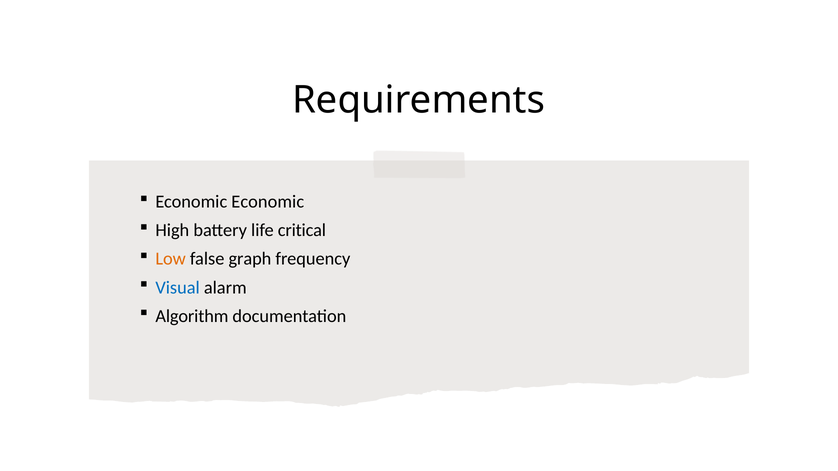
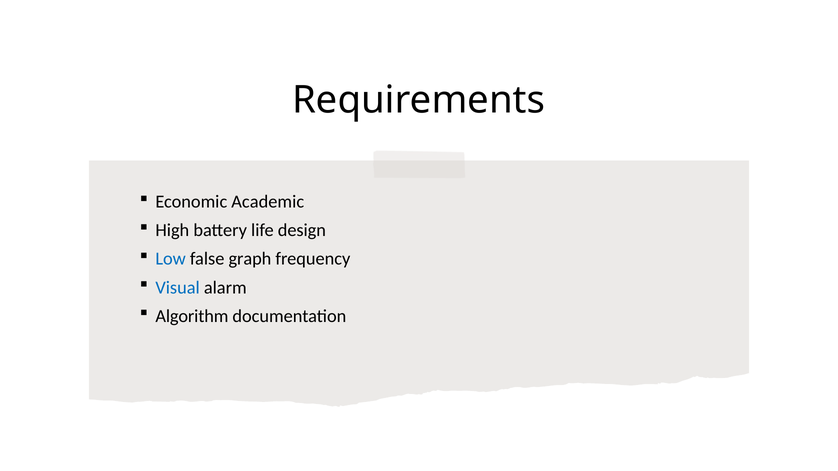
Economic Economic: Economic -> Academic (268, 202)
critical: critical -> design (302, 231)
Low colour: orange -> blue (171, 259)
